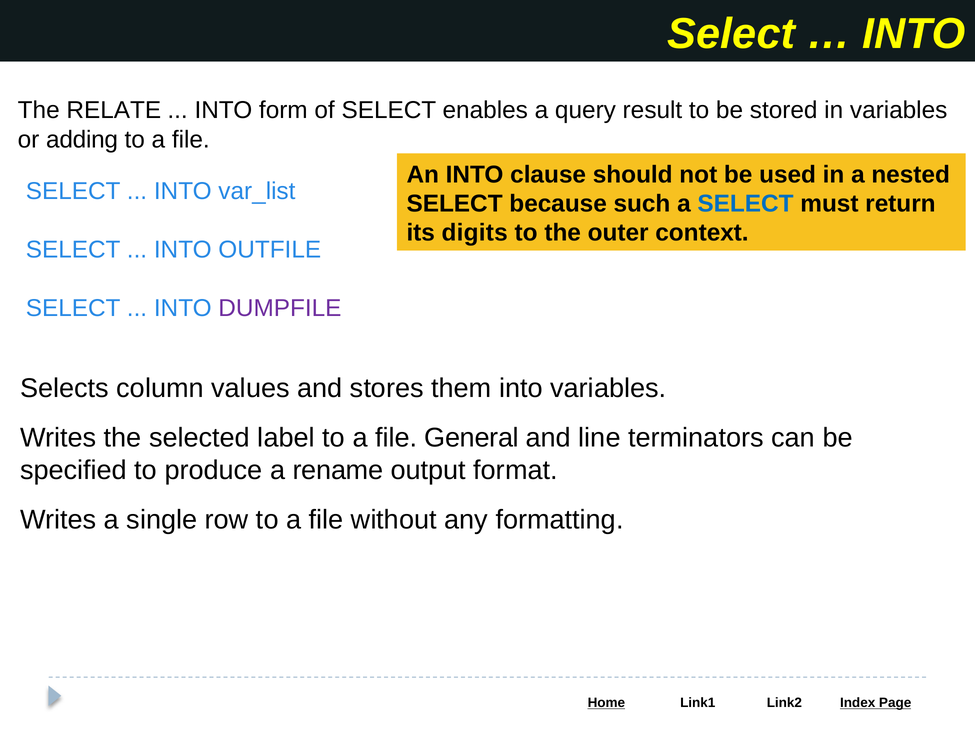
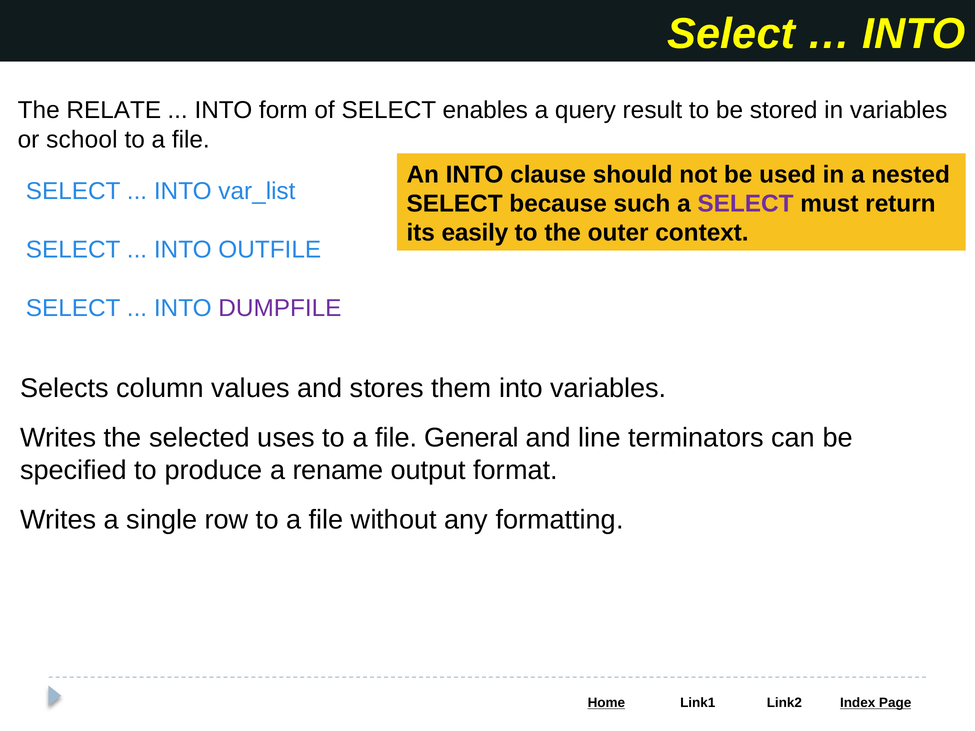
adding: adding -> school (82, 140)
SELECT colour: blue -> purple (745, 204)
digits: digits -> easily (475, 233)
label: label -> uses (286, 438)
